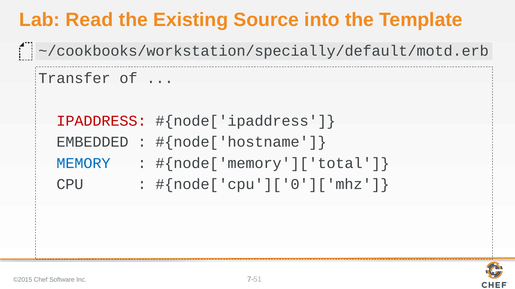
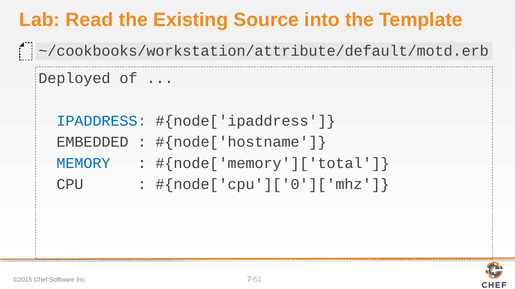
~/cookbooks/workstation/specially/default/motd.erb: ~/cookbooks/workstation/specially/default/motd.erb -> ~/cookbooks/workstation/attribute/default/motd.erb (264, 51)
Transfer: Transfer -> Deployed (74, 78)
IPADDRESS colour: red -> blue (101, 121)
